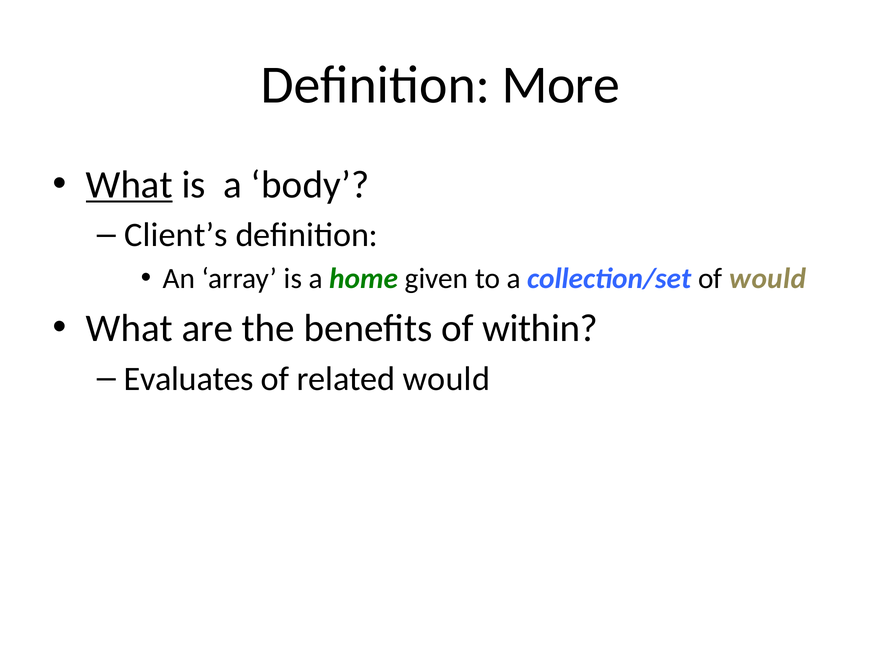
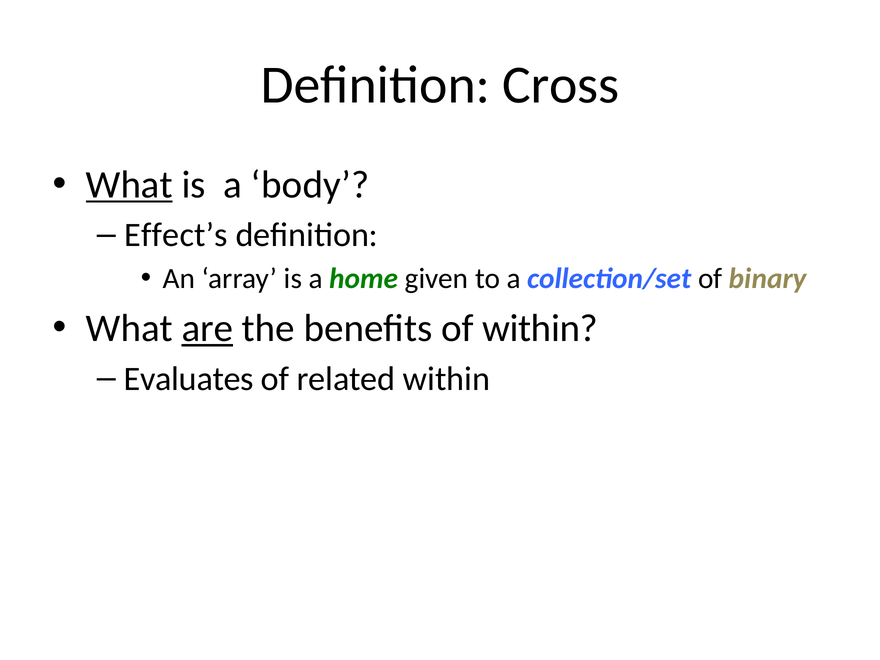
More: More -> Cross (561, 85)
Client’s: Client’s -> Effect’s (176, 235)
of would: would -> binary (768, 279)
are underline: none -> present (207, 328)
related would: would -> within (447, 379)
